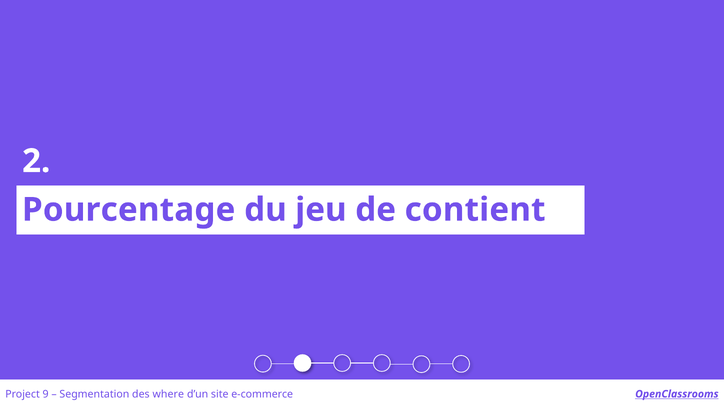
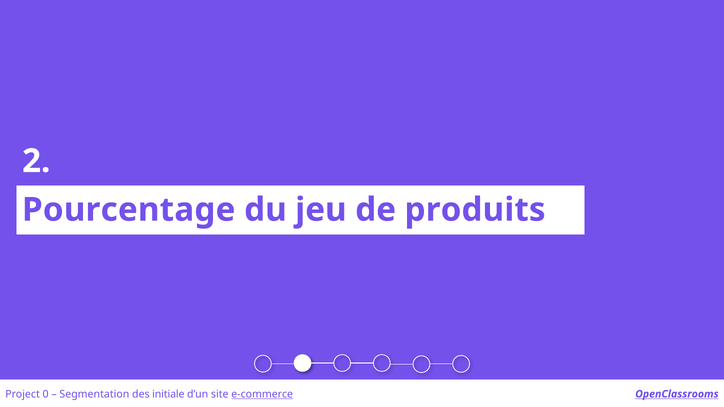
contient: contient -> produits (475, 210)
9: 9 -> 0 (46, 394)
where: where -> initiale (168, 394)
e-commerce underline: none -> present (262, 394)
